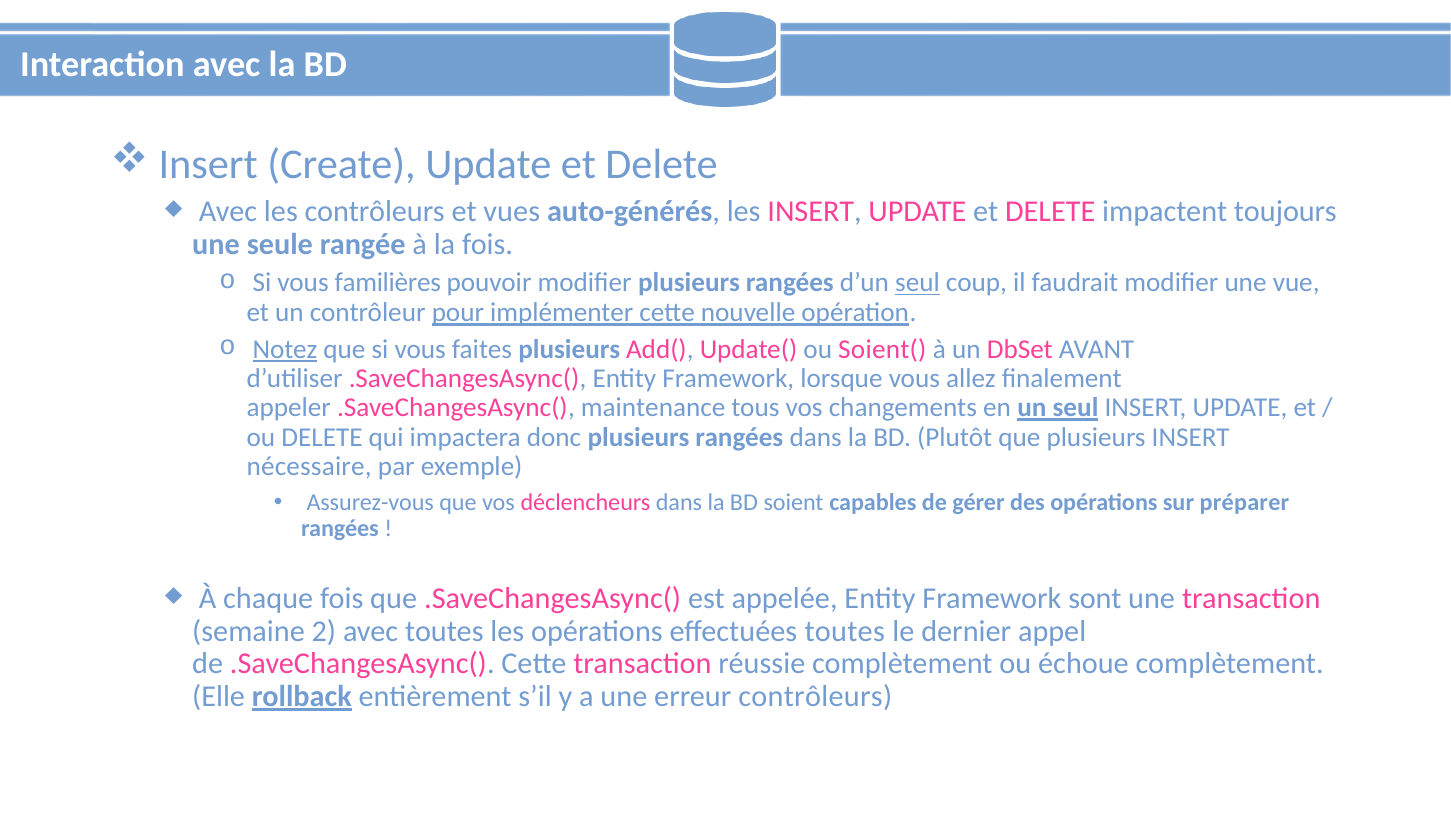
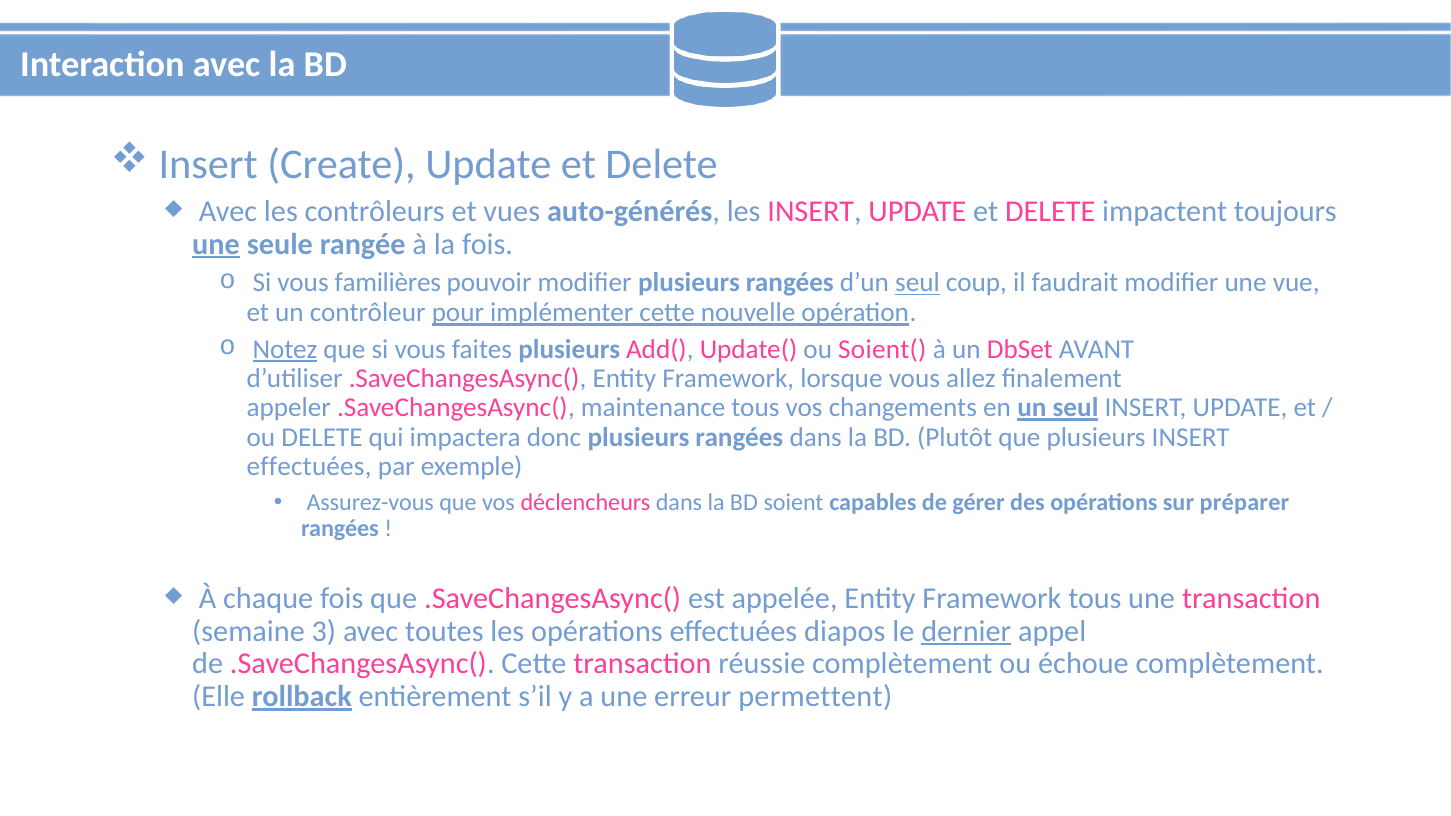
une underline: none -> present (216, 244)
nécessaire: nécessaire -> effectuées (309, 467)
Framework sont: sont -> tous (1095, 599)
2: 2 -> 3 (324, 631)
effectuées toutes: toutes -> diapos (845, 631)
dernier underline: none -> present (966, 631)
erreur contrôleurs: contrôleurs -> permettent (815, 697)
